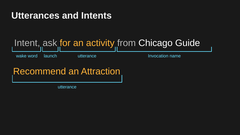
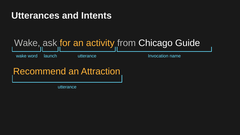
Intent: Intent -> Wake (27, 43)
